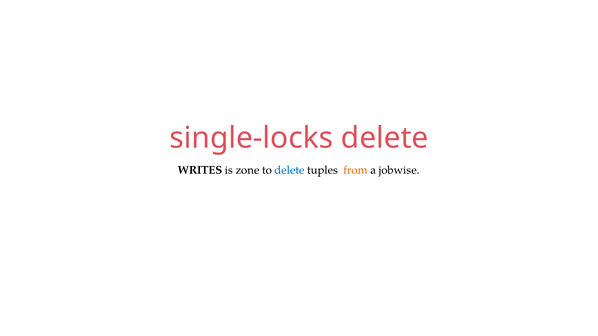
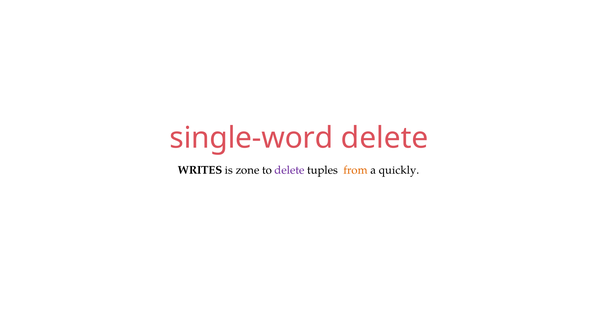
single-locks: single-locks -> single-word (251, 138)
delete colour: blue -> purple (290, 170)
jobwise: jobwise -> quickly (399, 170)
